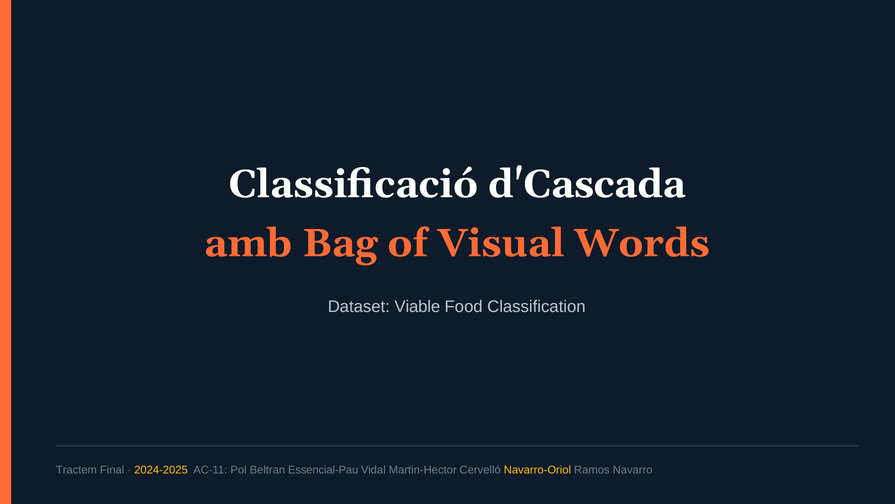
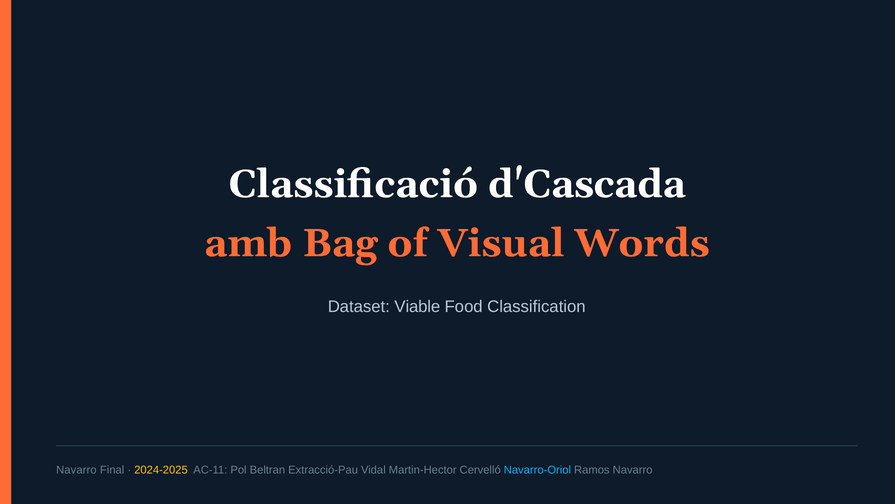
Tractem: Tractem -> Navarro (76, 469)
Essencial-Pau: Essencial-Pau -> Extracció-Pau (323, 469)
Navarro-Oriol colour: yellow -> light blue (537, 469)
